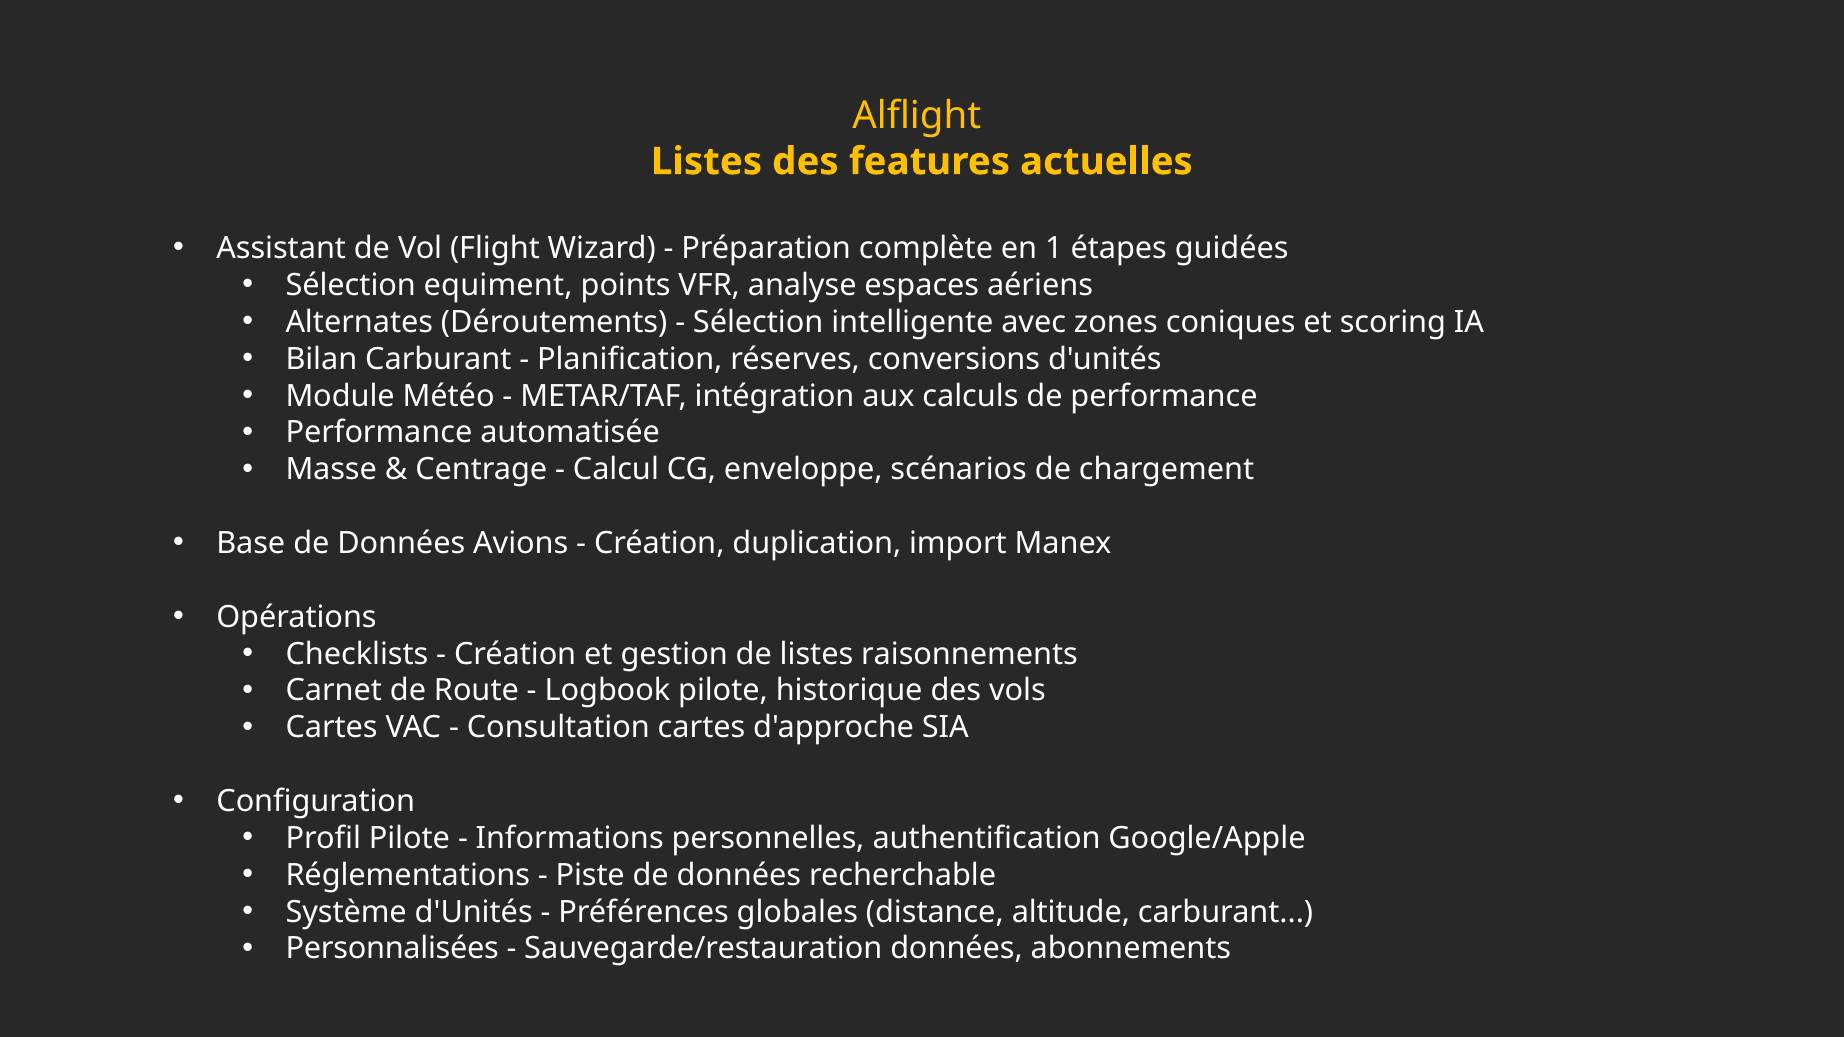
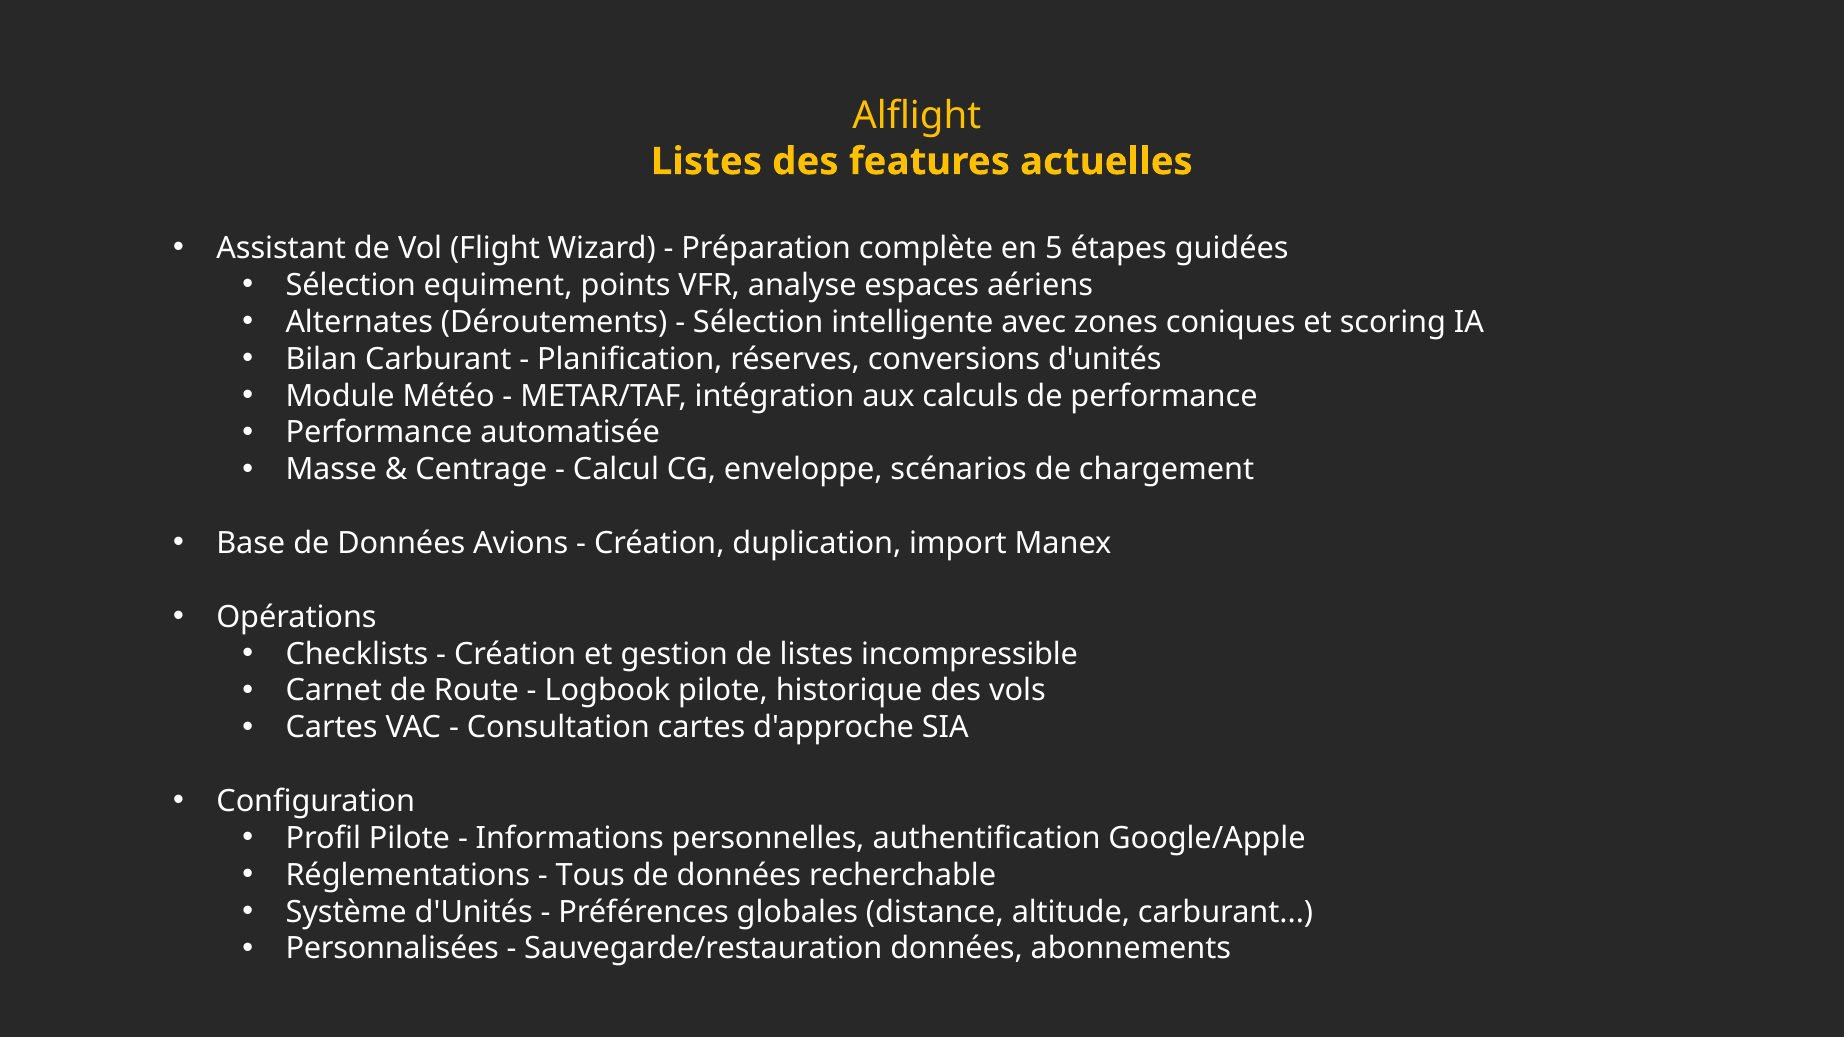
1: 1 -> 5 (1054, 249)
raisonnements: raisonnements -> incompressible (969, 654)
Piste: Piste -> Tous (590, 875)
